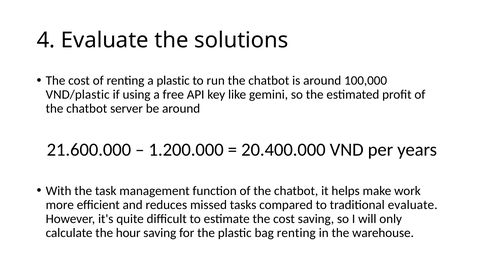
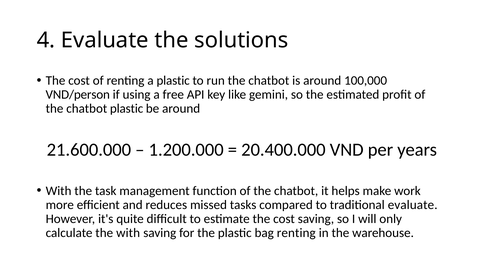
VND/plastic: VND/plastic -> VND/person (78, 95)
chatbot server: server -> plastic (127, 109)
the hour: hour -> with (128, 233)
